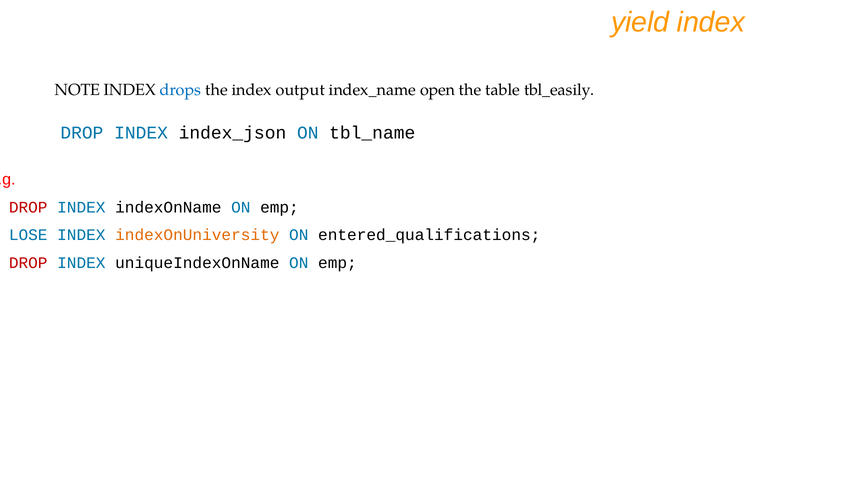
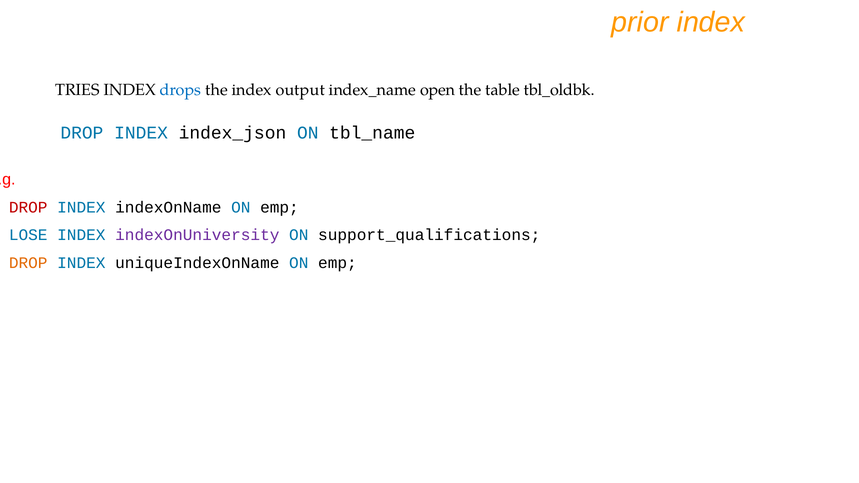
yield: yield -> prior (640, 22)
NOTE: NOTE -> TRIES (77, 90)
tbl_easily: tbl_easily -> tbl_oldbk (559, 90)
indexOnUniversity colour: orange -> purple (197, 235)
entered_qualifications: entered_qualifications -> support_qualifications (429, 235)
DROP colour: red -> orange (28, 263)
